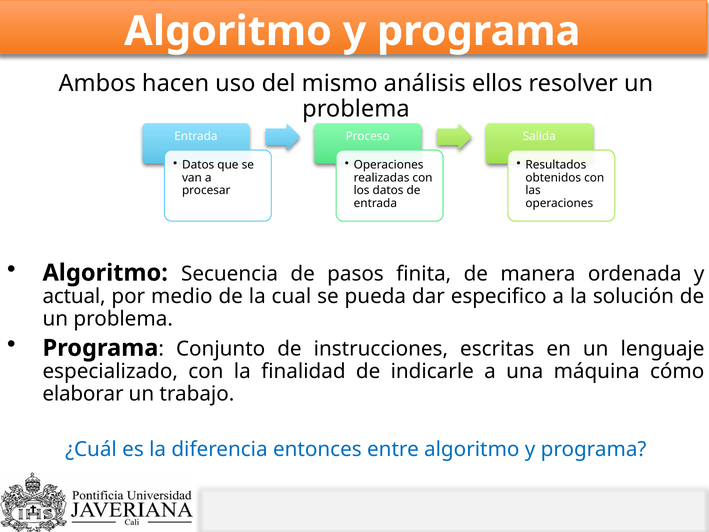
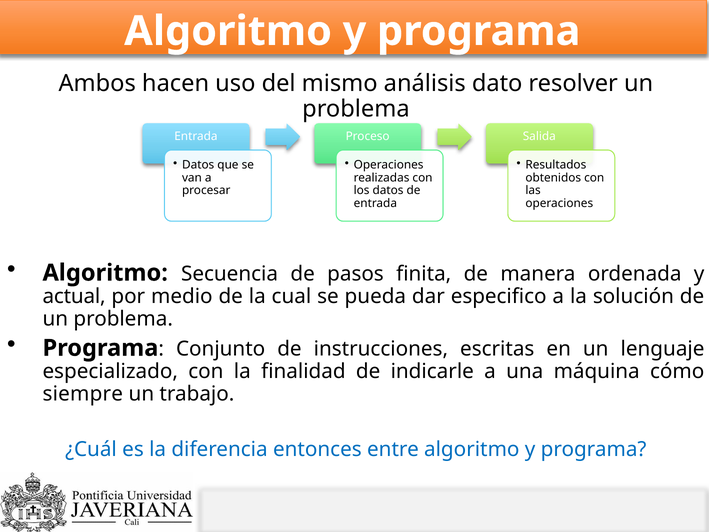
ellos: ellos -> dato (497, 83)
elaborar: elaborar -> siempre (83, 394)
